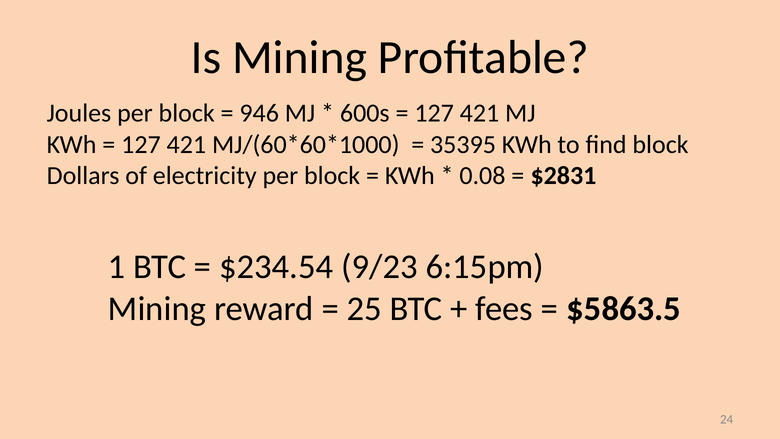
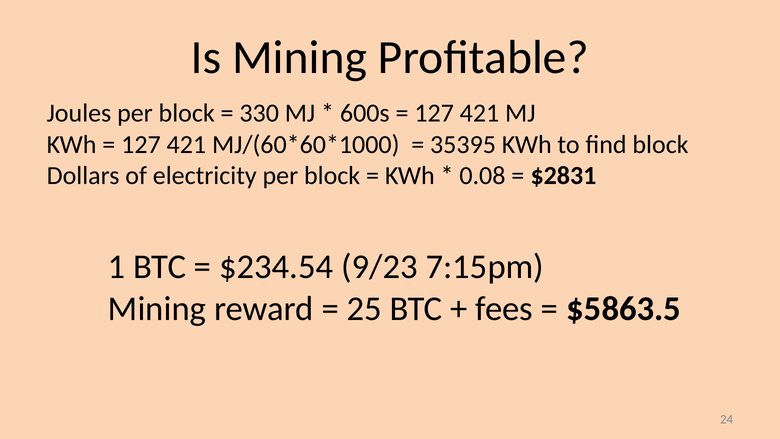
946: 946 -> 330 (259, 113)
6:15pm: 6:15pm -> 7:15pm (485, 267)
